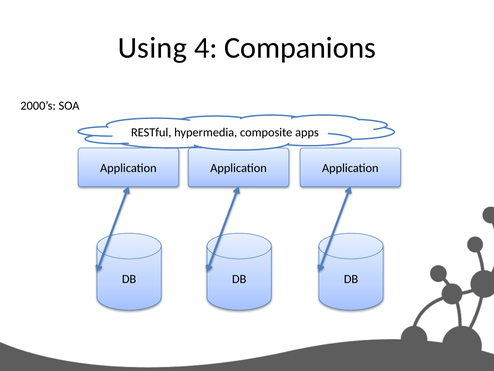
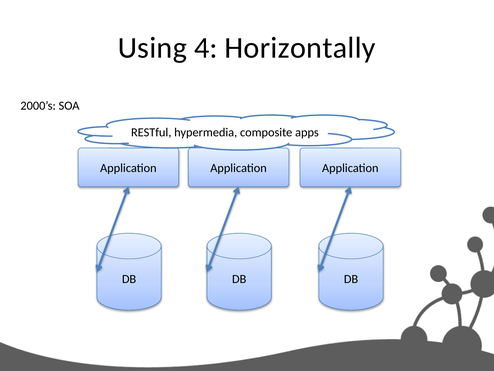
Companions: Companions -> Horizontally (300, 48)
